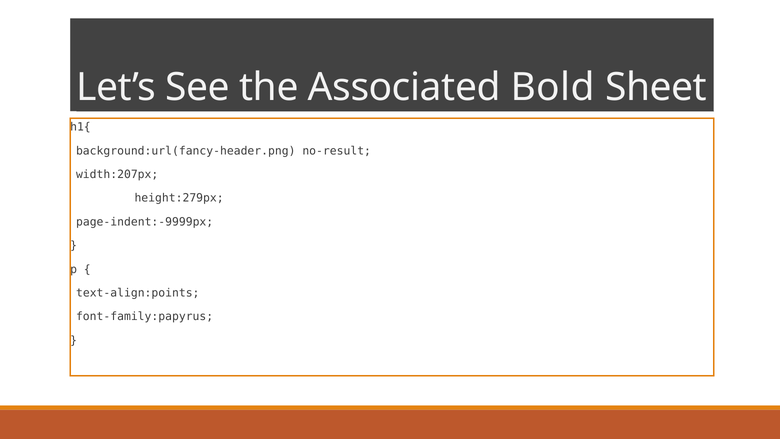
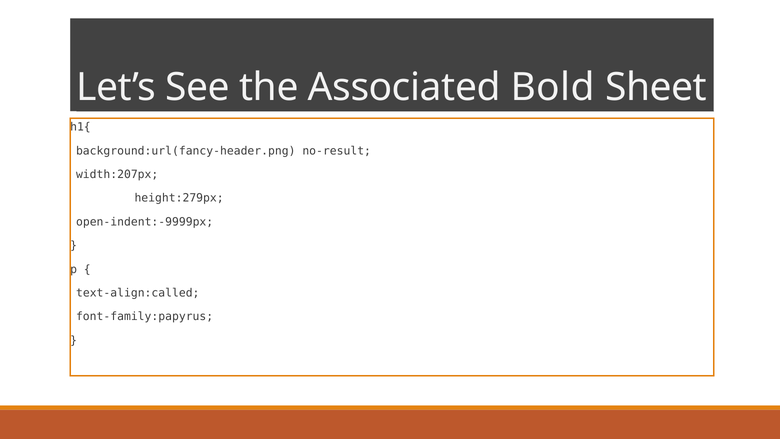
page-indent:-9999px: page-indent:-9999px -> open-indent:-9999px (145, 222)
text-align:points: text-align:points -> text-align:called (138, 293)
